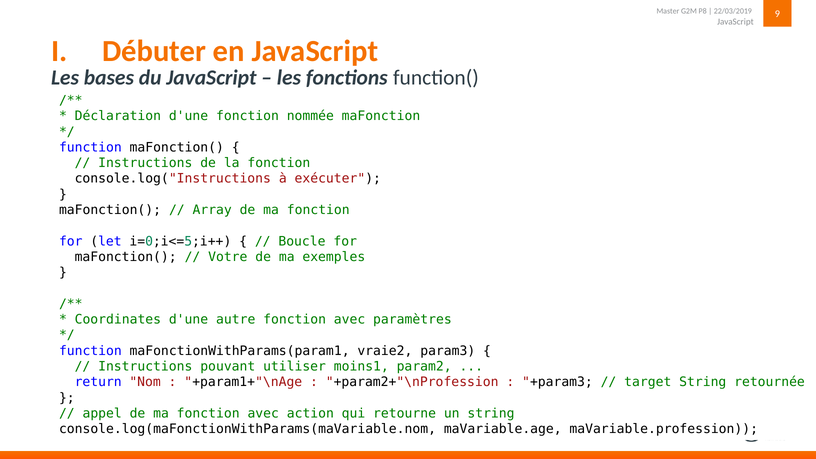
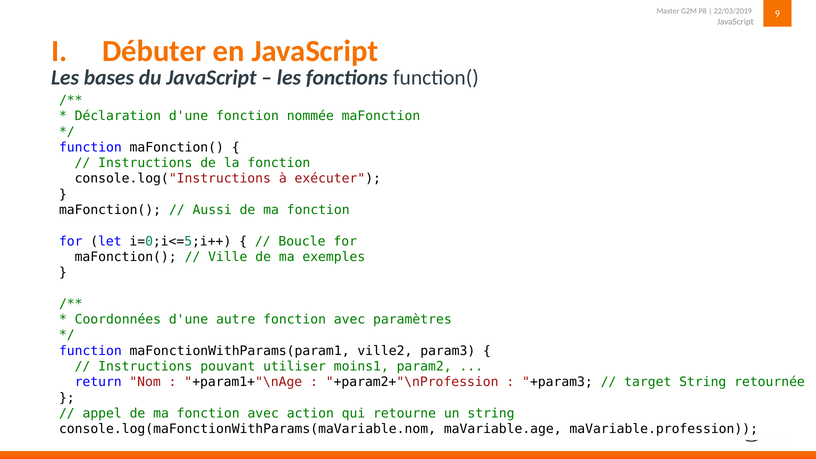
Array: Array -> Aussi (212, 210)
Votre: Votre -> Ville (228, 257)
Coordinates: Coordinates -> Coordonnées (118, 319)
vraie2: vraie2 -> ville2 (385, 351)
